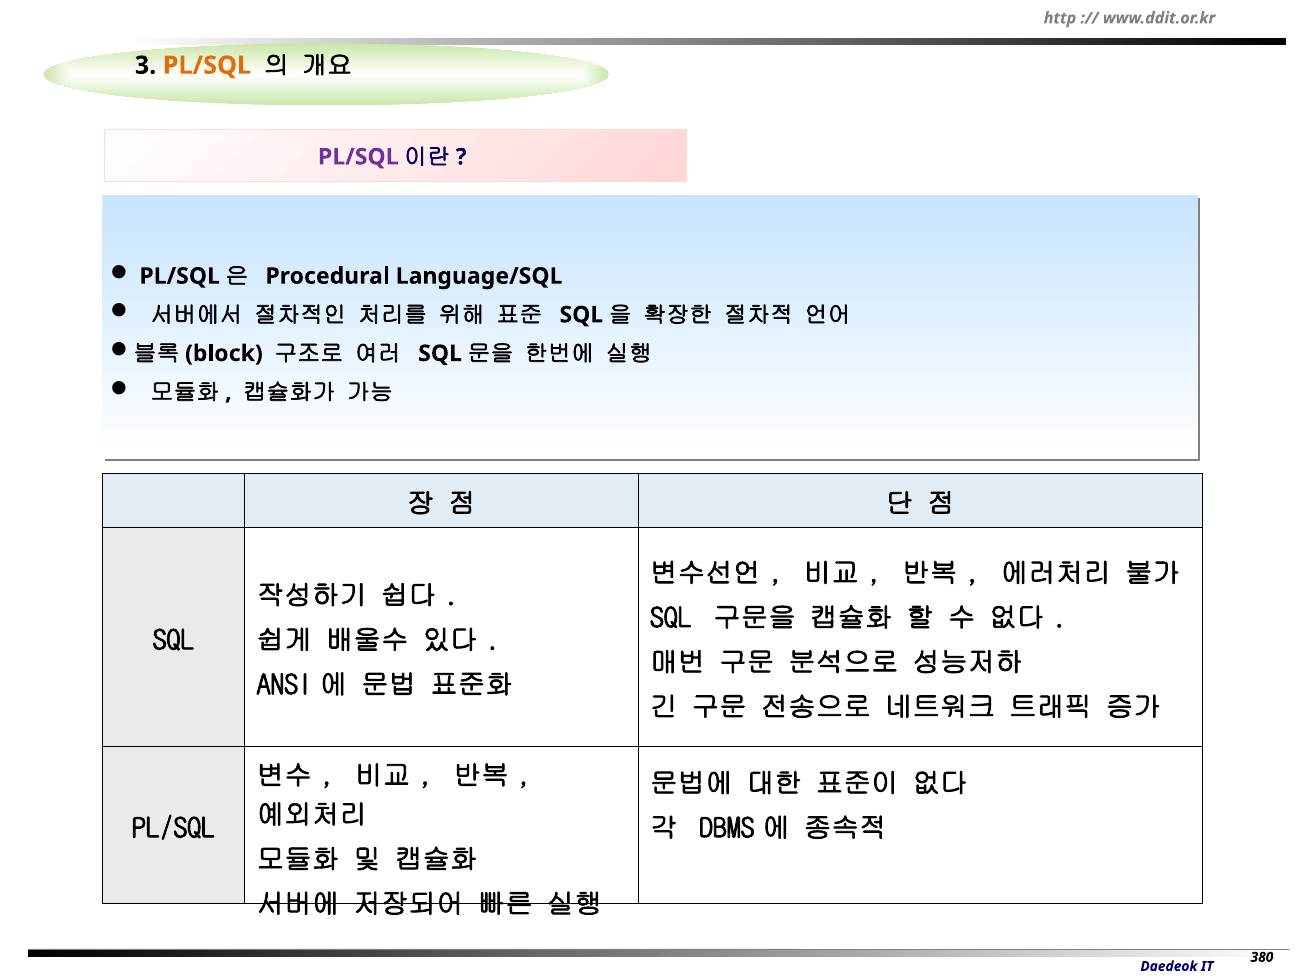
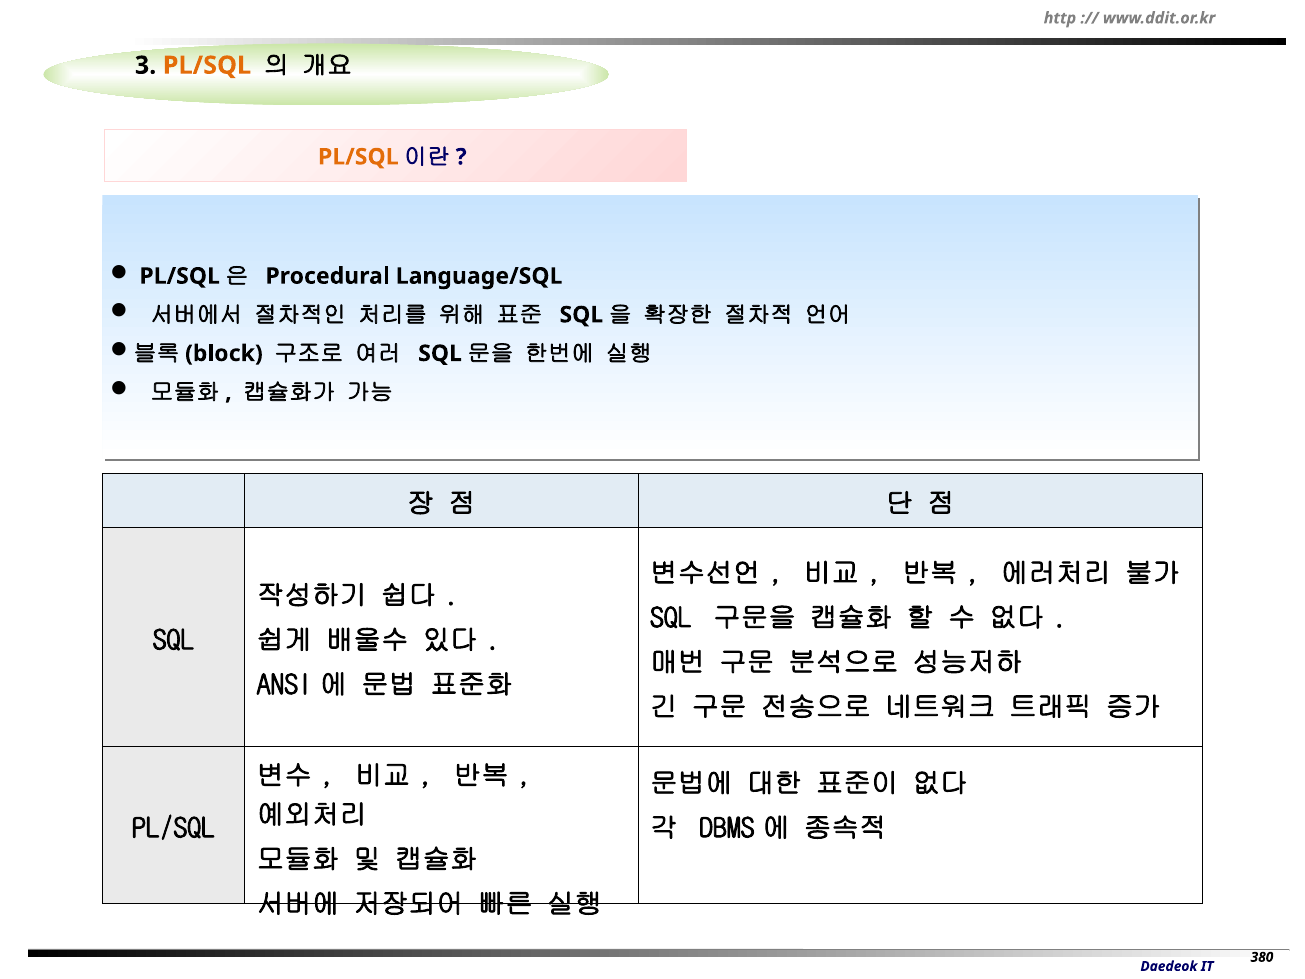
PL/SQL colour: purple -> orange (358, 157)
